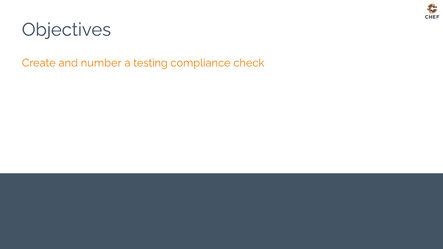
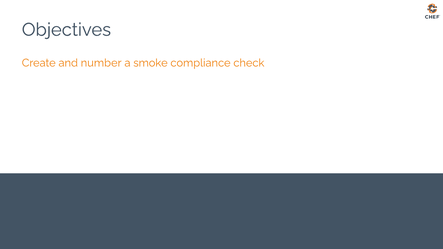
testing: testing -> smoke (150, 63)
